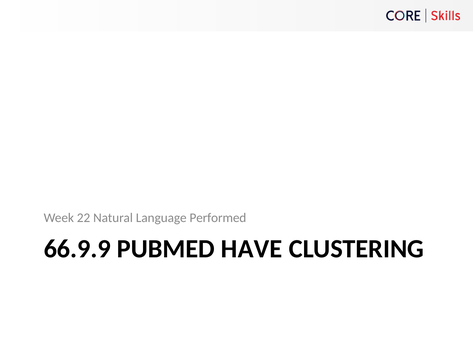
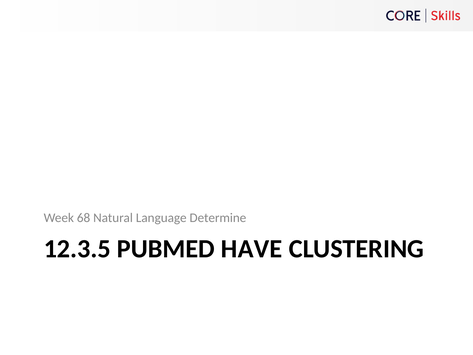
22: 22 -> 68 (84, 218)
Performed: Performed -> Determine (218, 218)
66.9.9: 66.9.9 -> 12.3.5 (77, 249)
